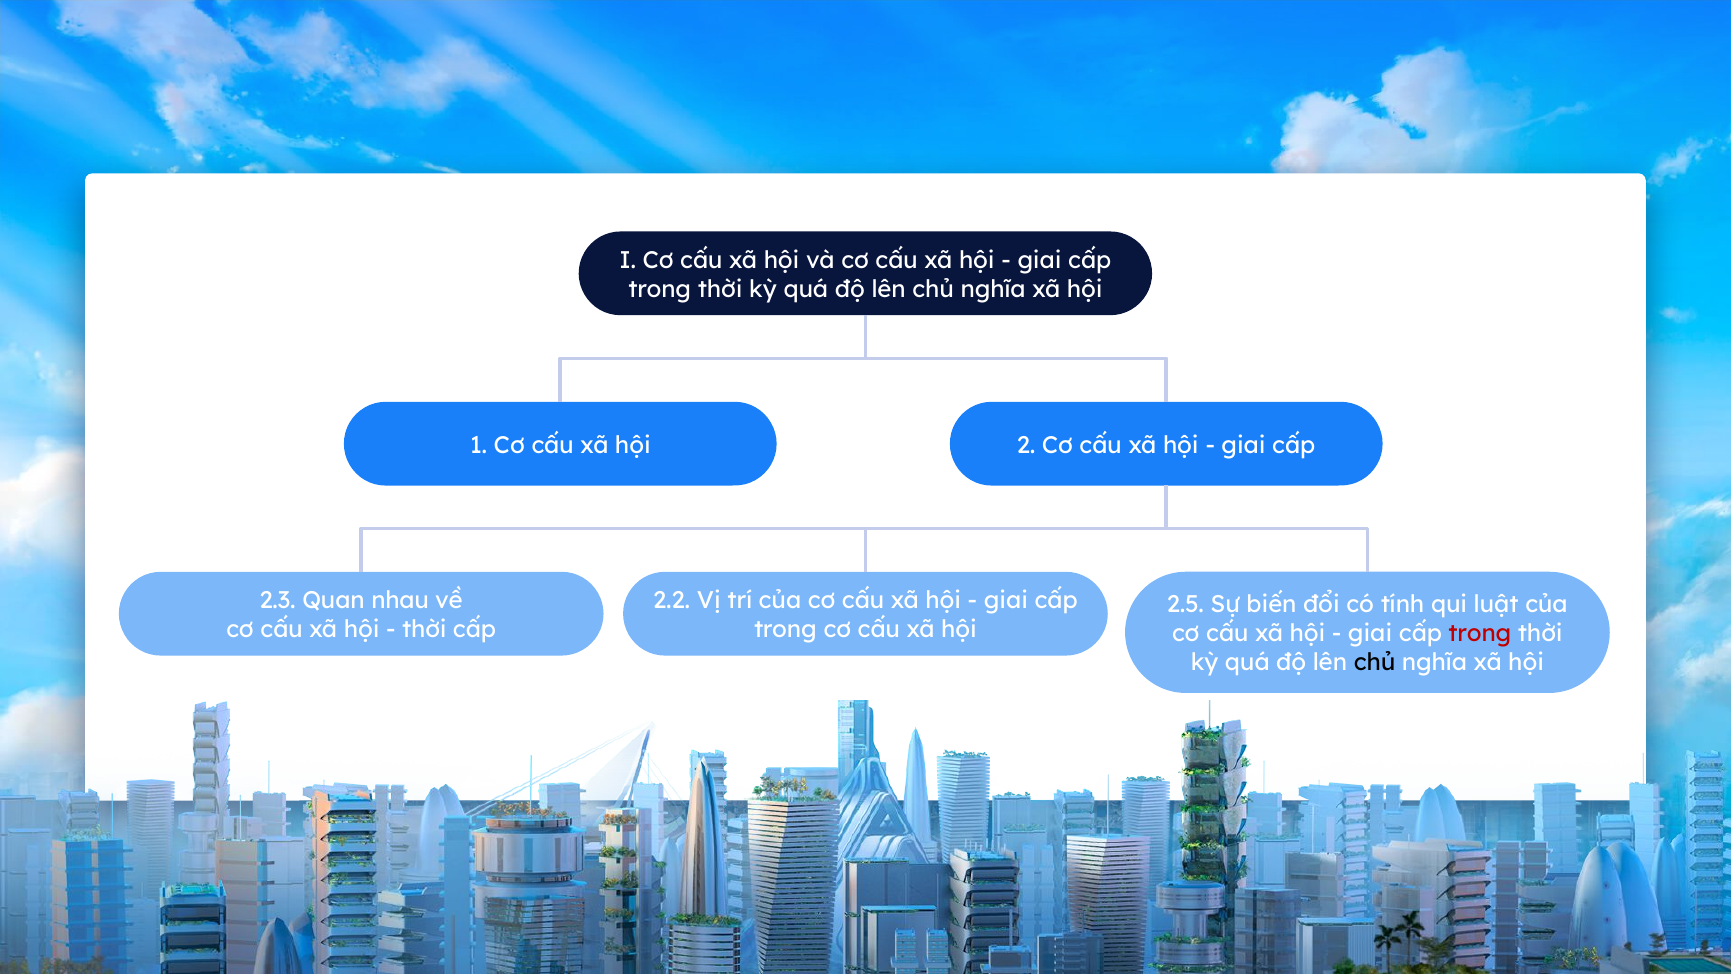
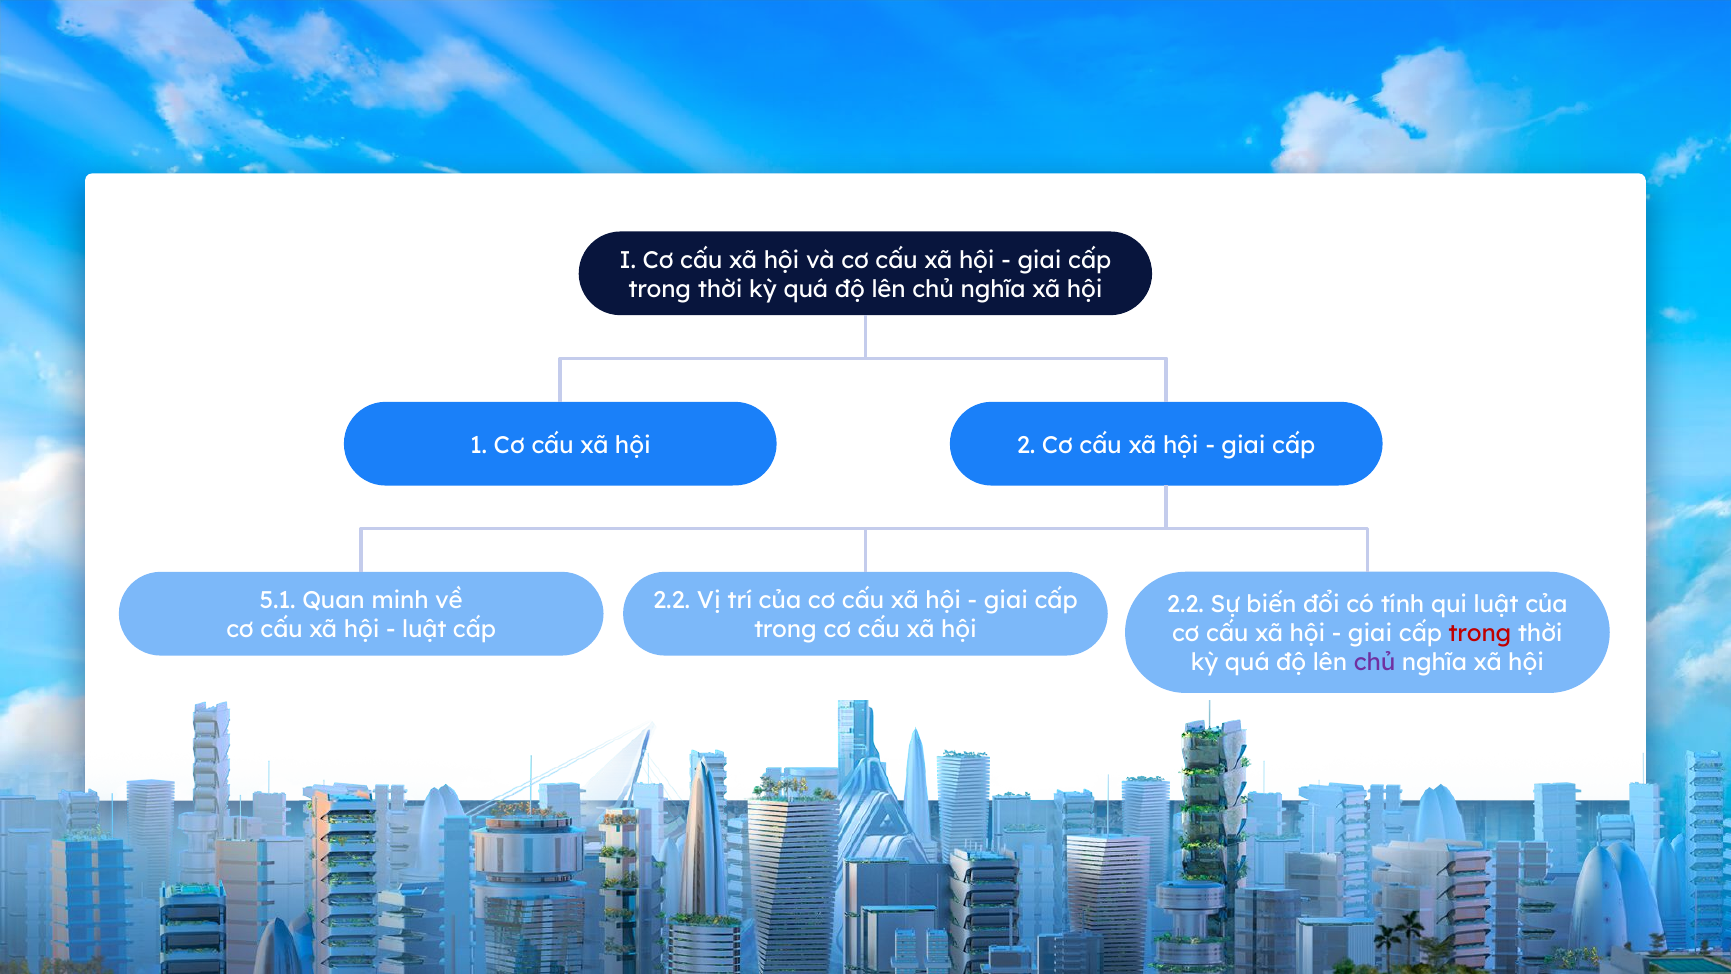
2.3: 2.3 -> 5.1 (278, 601)
nhau: nhau -> minh (400, 601)
2.5: 2.5 -> 2.2 (1185, 605)
thời: thời -> luật (424, 630)
chủ colour: black -> purple (1375, 663)
